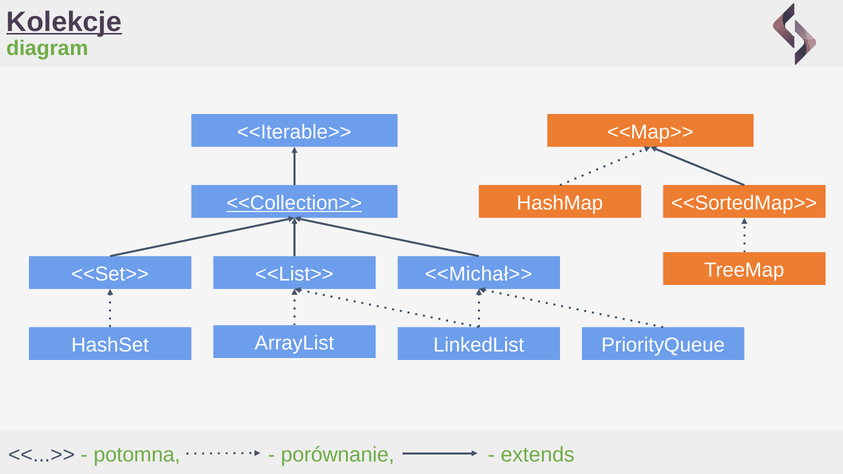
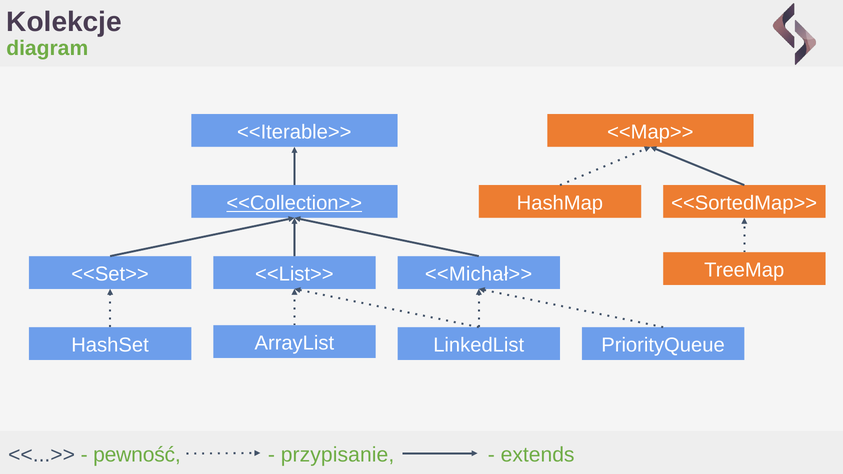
Kolekcje underline: present -> none (64, 22)
potomna: potomna -> pewność (137, 455)
porównanie: porównanie -> przypisanie (338, 455)
